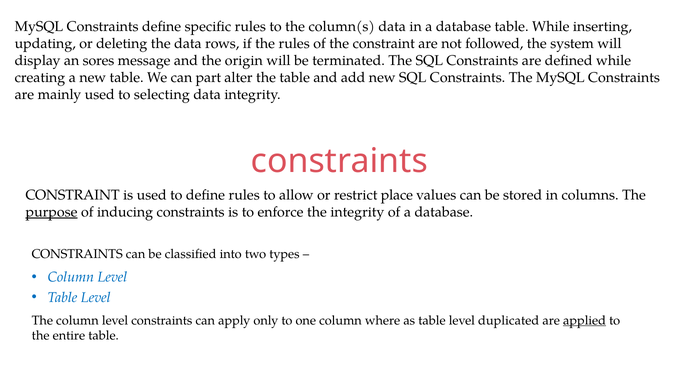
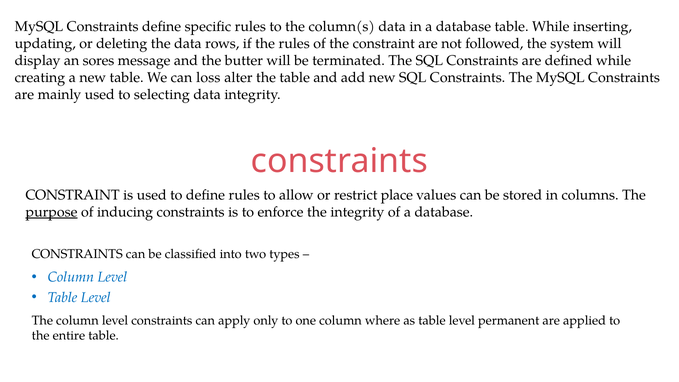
origin: origin -> butter (244, 60)
part: part -> loss (208, 77)
duplicated: duplicated -> permanent (509, 320)
applied underline: present -> none (585, 320)
